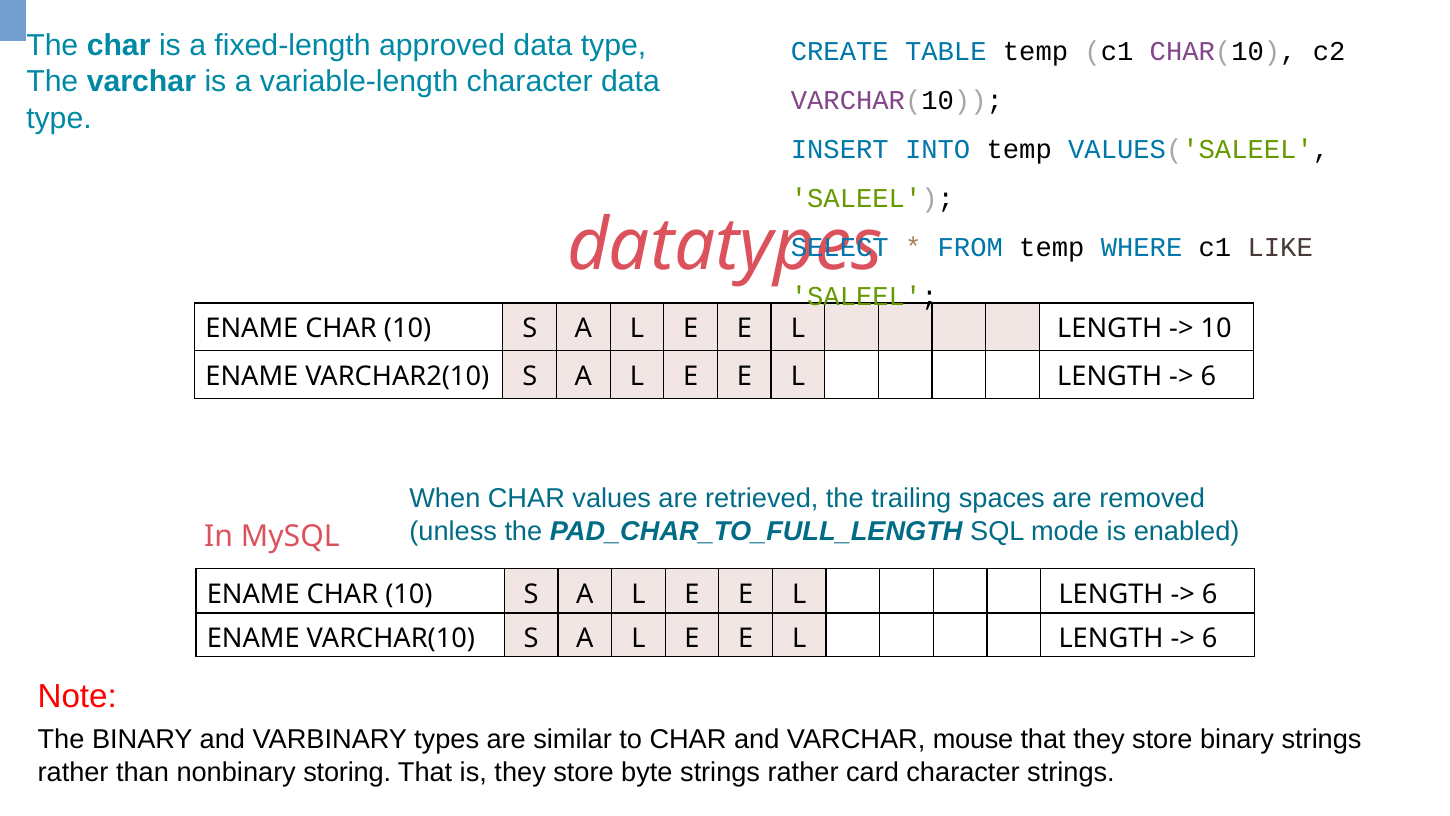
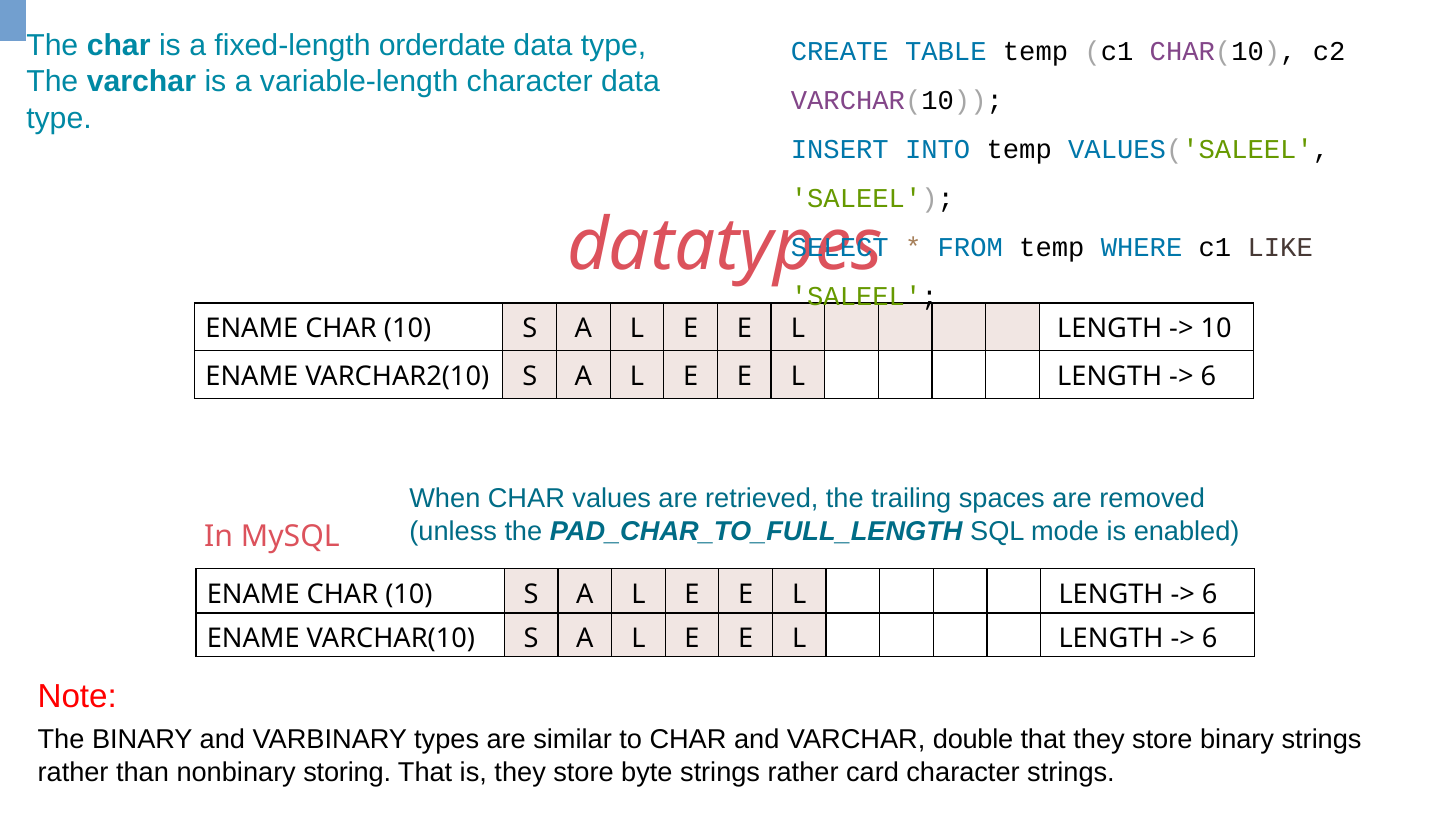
approved: approved -> orderdate (442, 46)
mouse: mouse -> double (973, 739)
